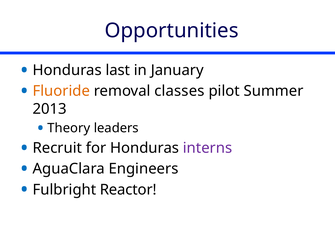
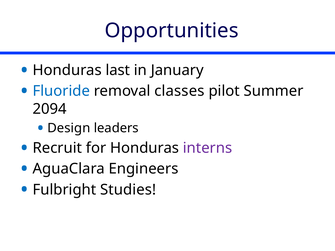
Fluoride colour: orange -> blue (61, 91)
2013: 2013 -> 2094 (50, 109)
Theory: Theory -> Design (69, 128)
Reactor: Reactor -> Studies (128, 190)
